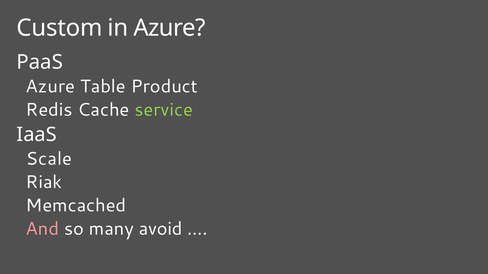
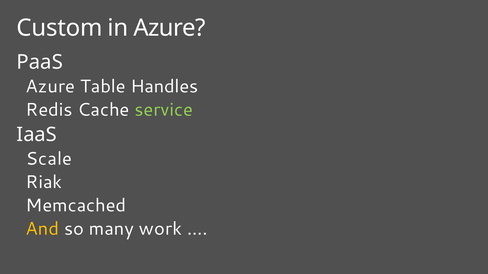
Product: Product -> Handles (164, 87)
And colour: pink -> yellow (42, 229)
avoid: avoid -> work (160, 229)
